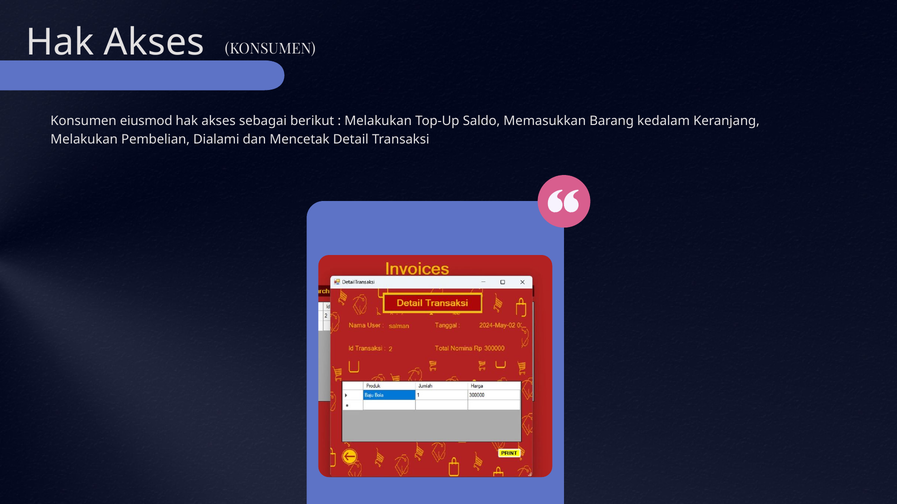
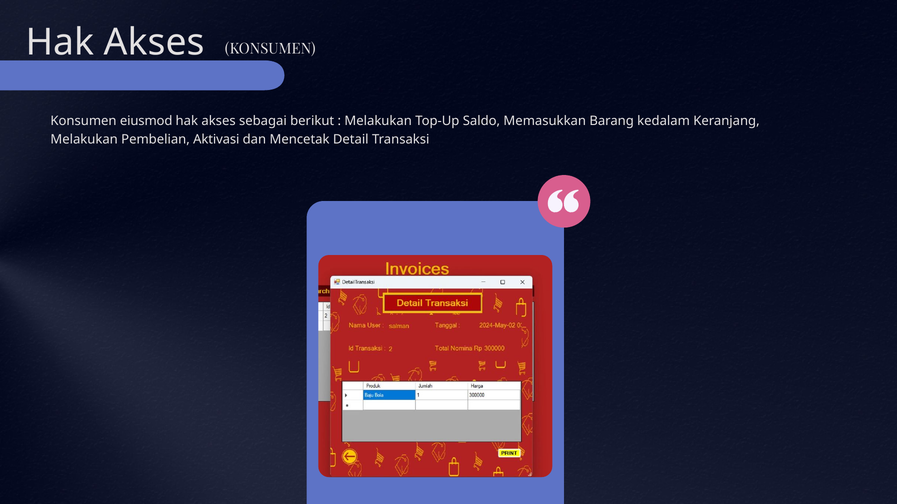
Dialami: Dialami -> Aktivasi (216, 139)
